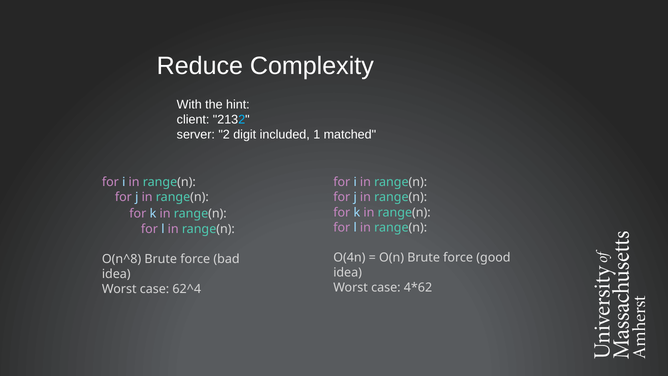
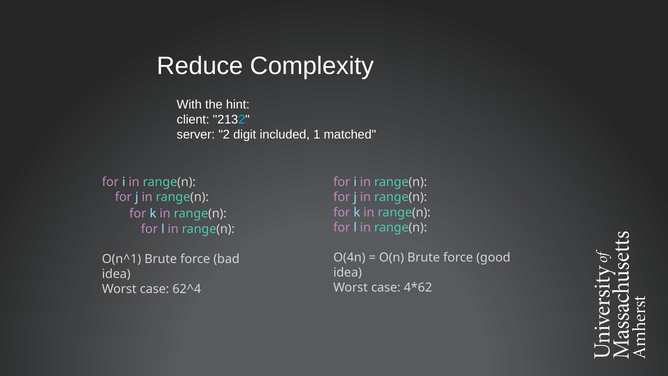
O(n^8: O(n^8 -> O(n^1 (122, 259)
